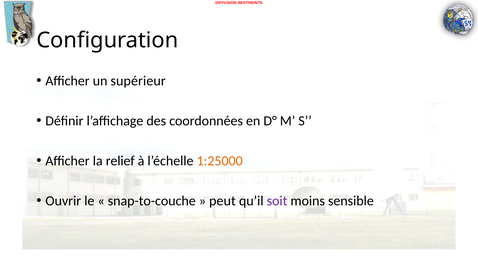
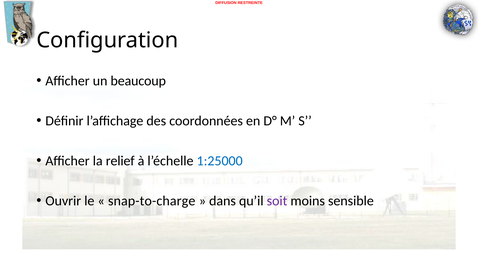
supérieur: supérieur -> beaucoup (138, 81)
1:25000 colour: orange -> blue (220, 161)
snap-to-couche: snap-to-couche -> snap-to-charge (152, 201)
peut: peut -> dans (223, 201)
